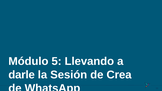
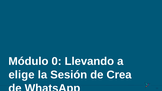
5: 5 -> 0 (57, 61)
darle: darle -> elige (22, 75)
